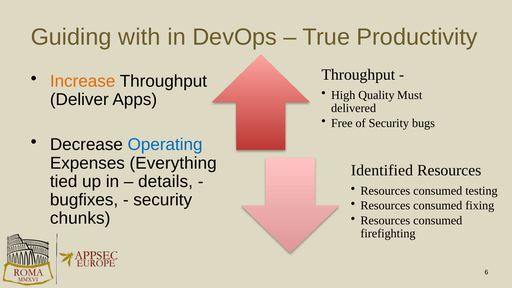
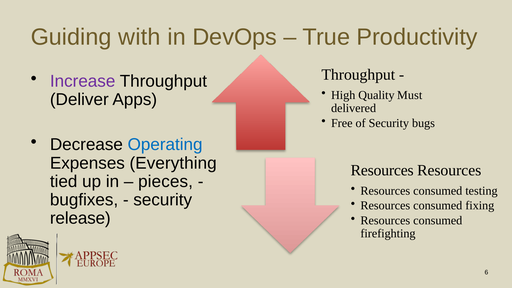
Increase colour: orange -> purple (83, 81)
Identified: Identified -> Resources (382, 170)
details: details -> pieces (166, 182)
chunks: chunks -> release (80, 218)
